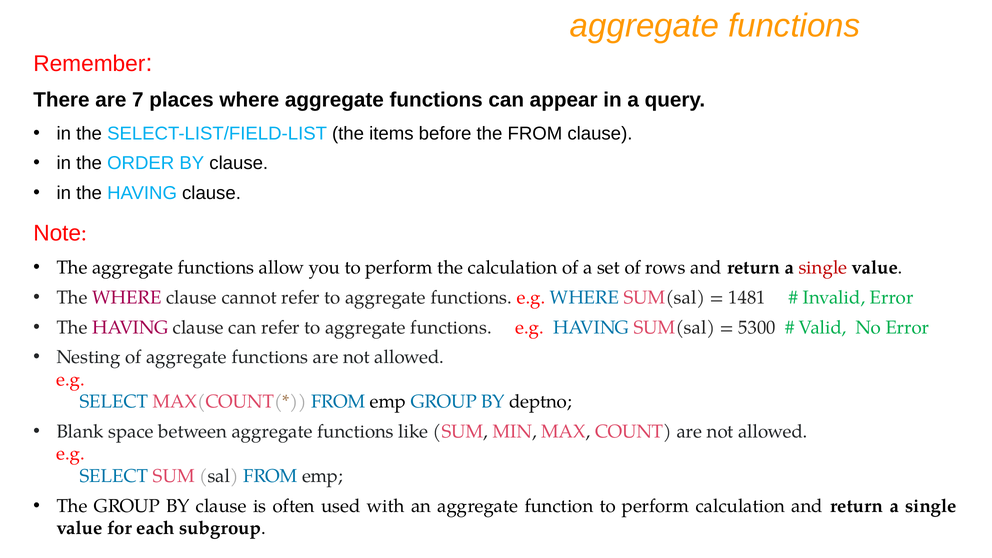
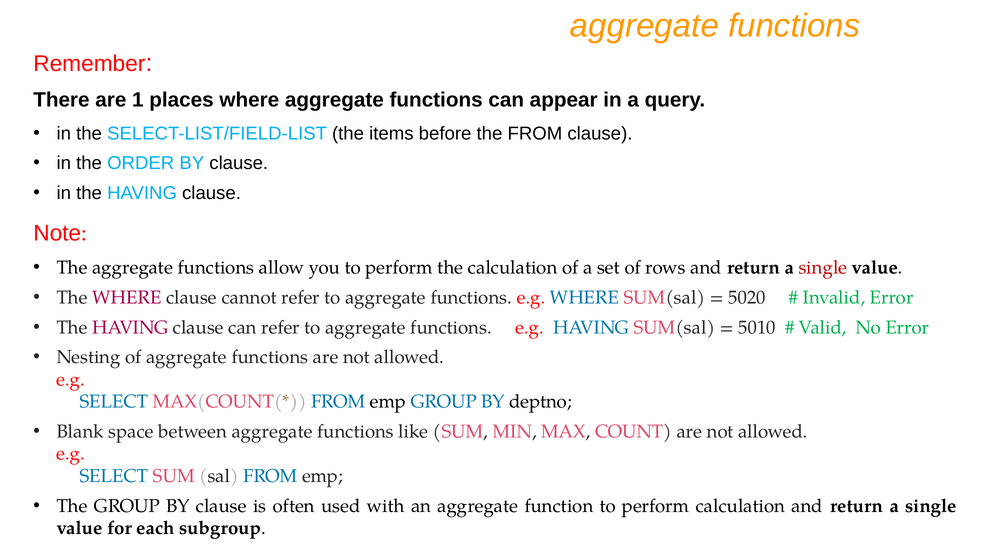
7: 7 -> 1 (138, 100)
1481: 1481 -> 5020 (747, 298)
5300: 5300 -> 5010 (757, 327)
